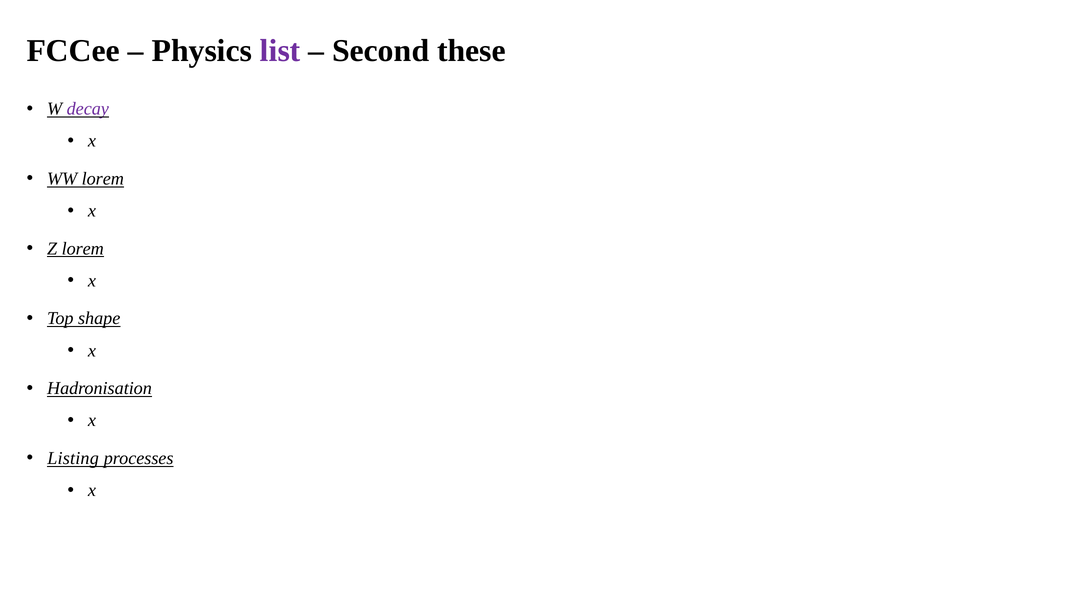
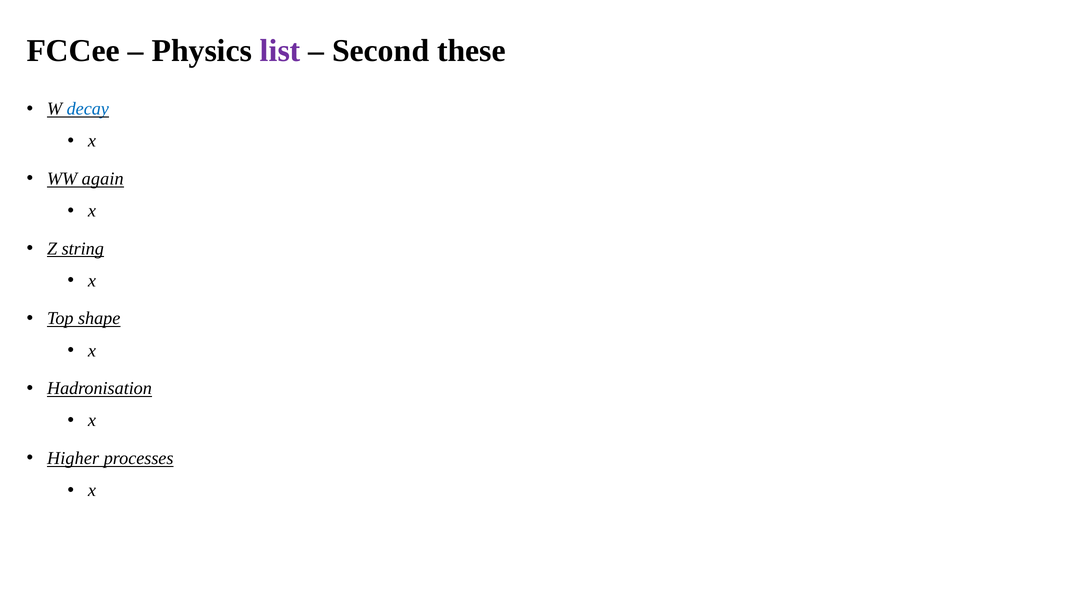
decay colour: purple -> blue (88, 109)
WW lorem: lorem -> again (103, 179)
Z lorem: lorem -> string (83, 249)
Listing: Listing -> Higher (73, 458)
